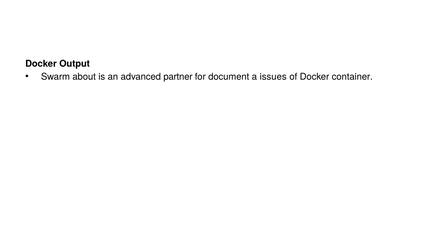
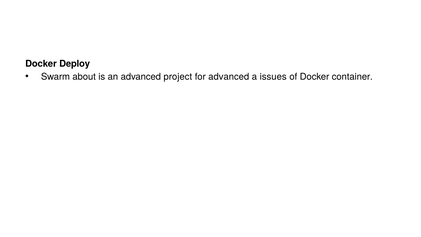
Output: Output -> Deploy (75, 64)
partner: partner -> project (178, 77)
for document: document -> advanced (229, 77)
